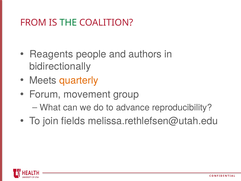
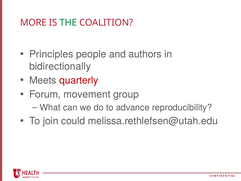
FROM: FROM -> MORE (33, 23)
Reagents: Reagents -> Principles (51, 54)
quarterly colour: orange -> red (79, 80)
fields: fields -> could (73, 121)
